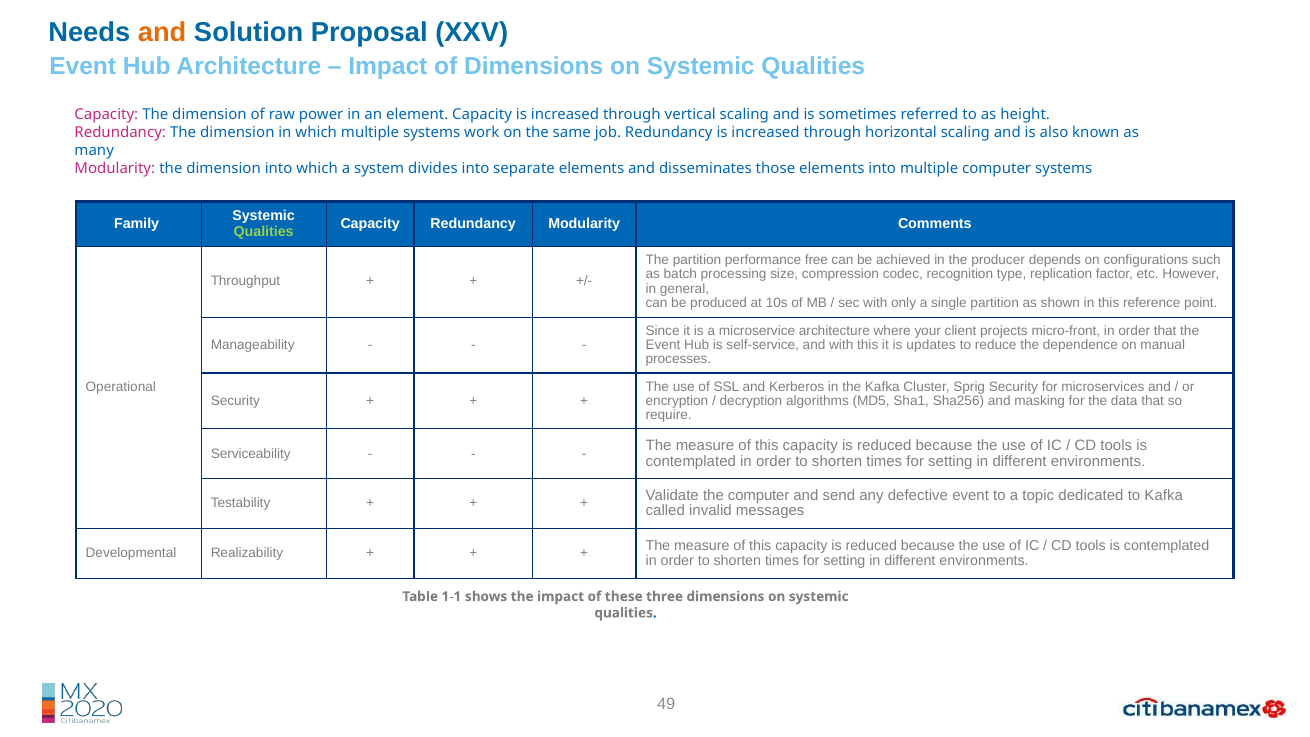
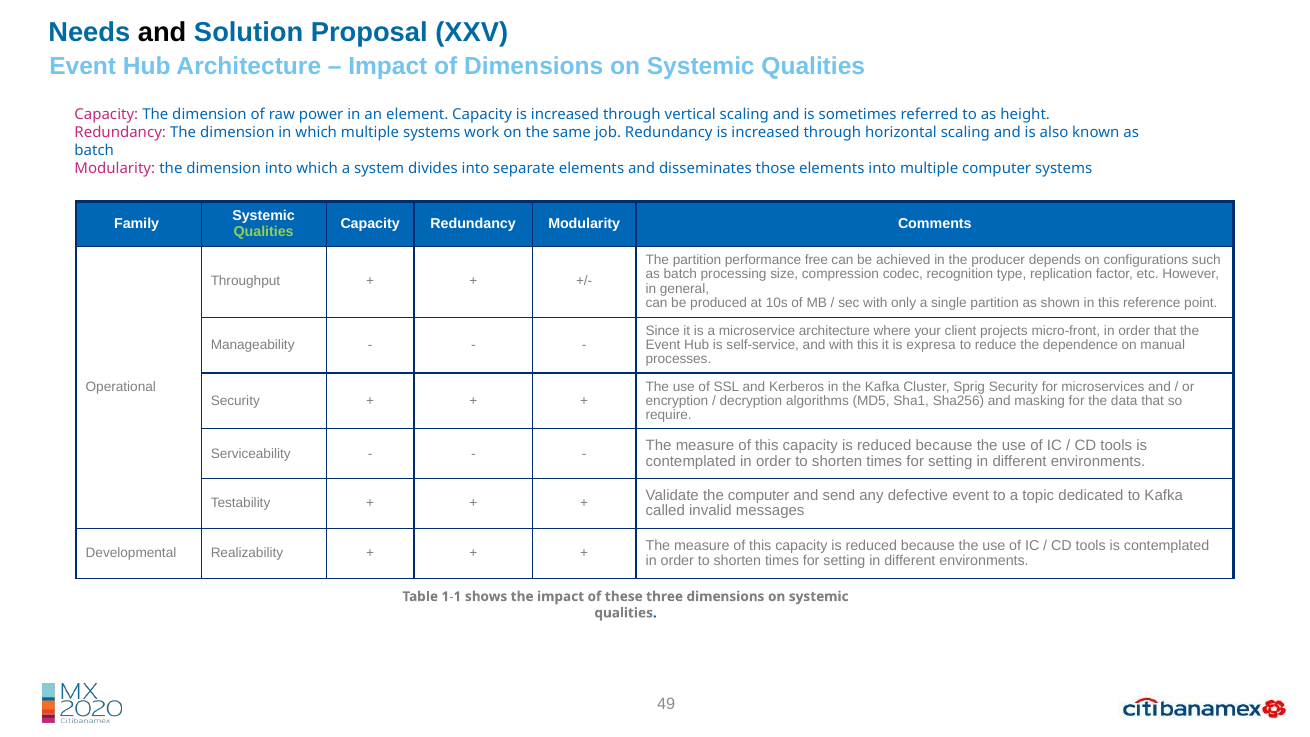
and colour: orange -> black (162, 32)
many: many -> batch (94, 150)
updates: updates -> expresa (931, 345)
